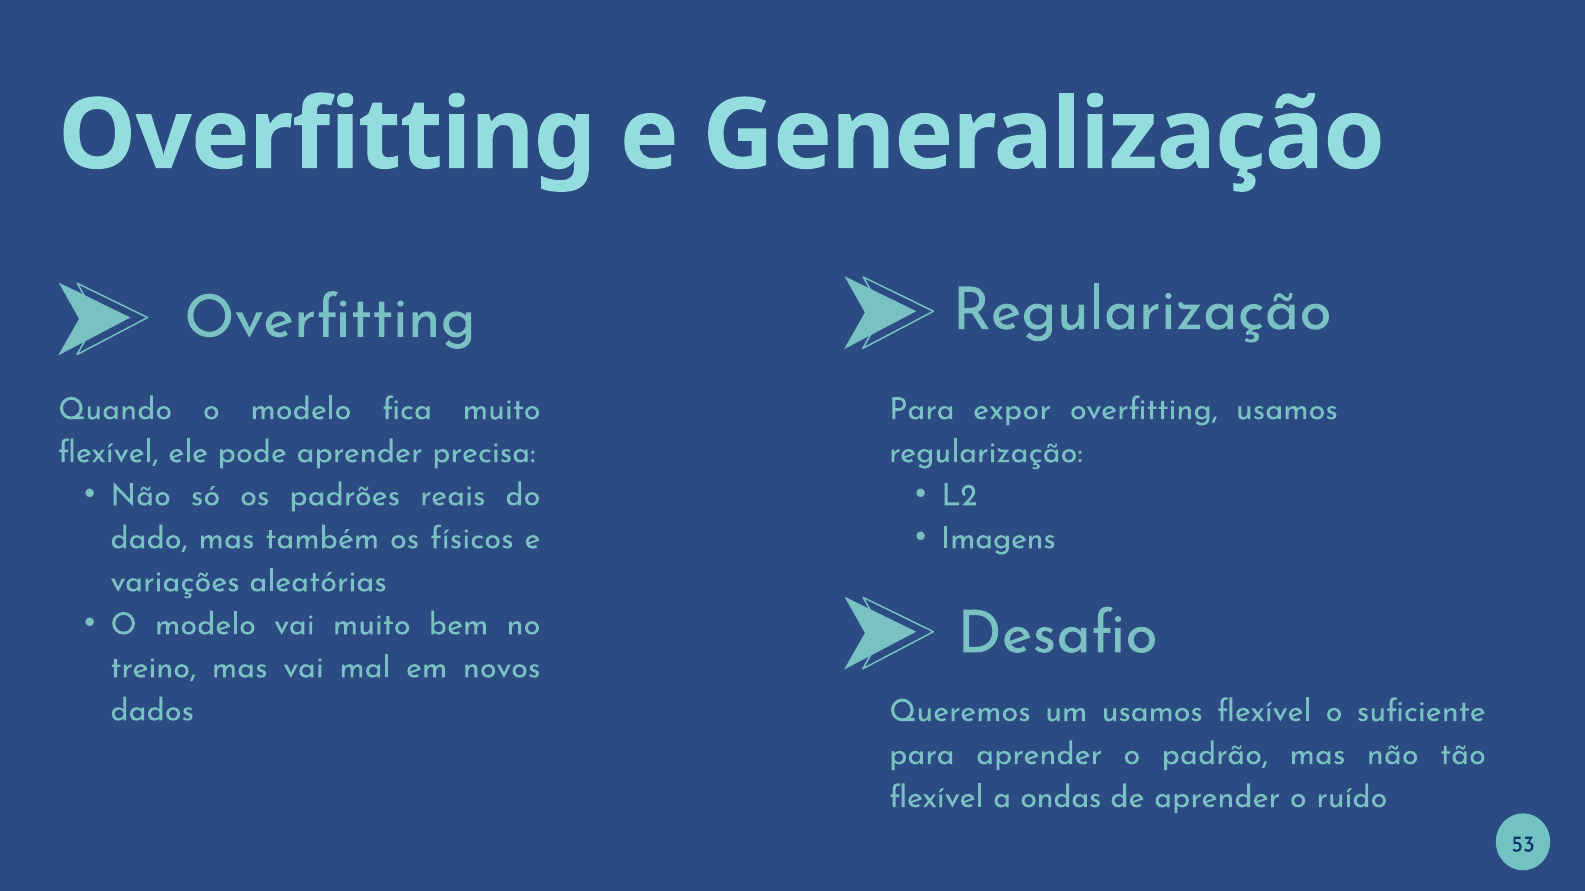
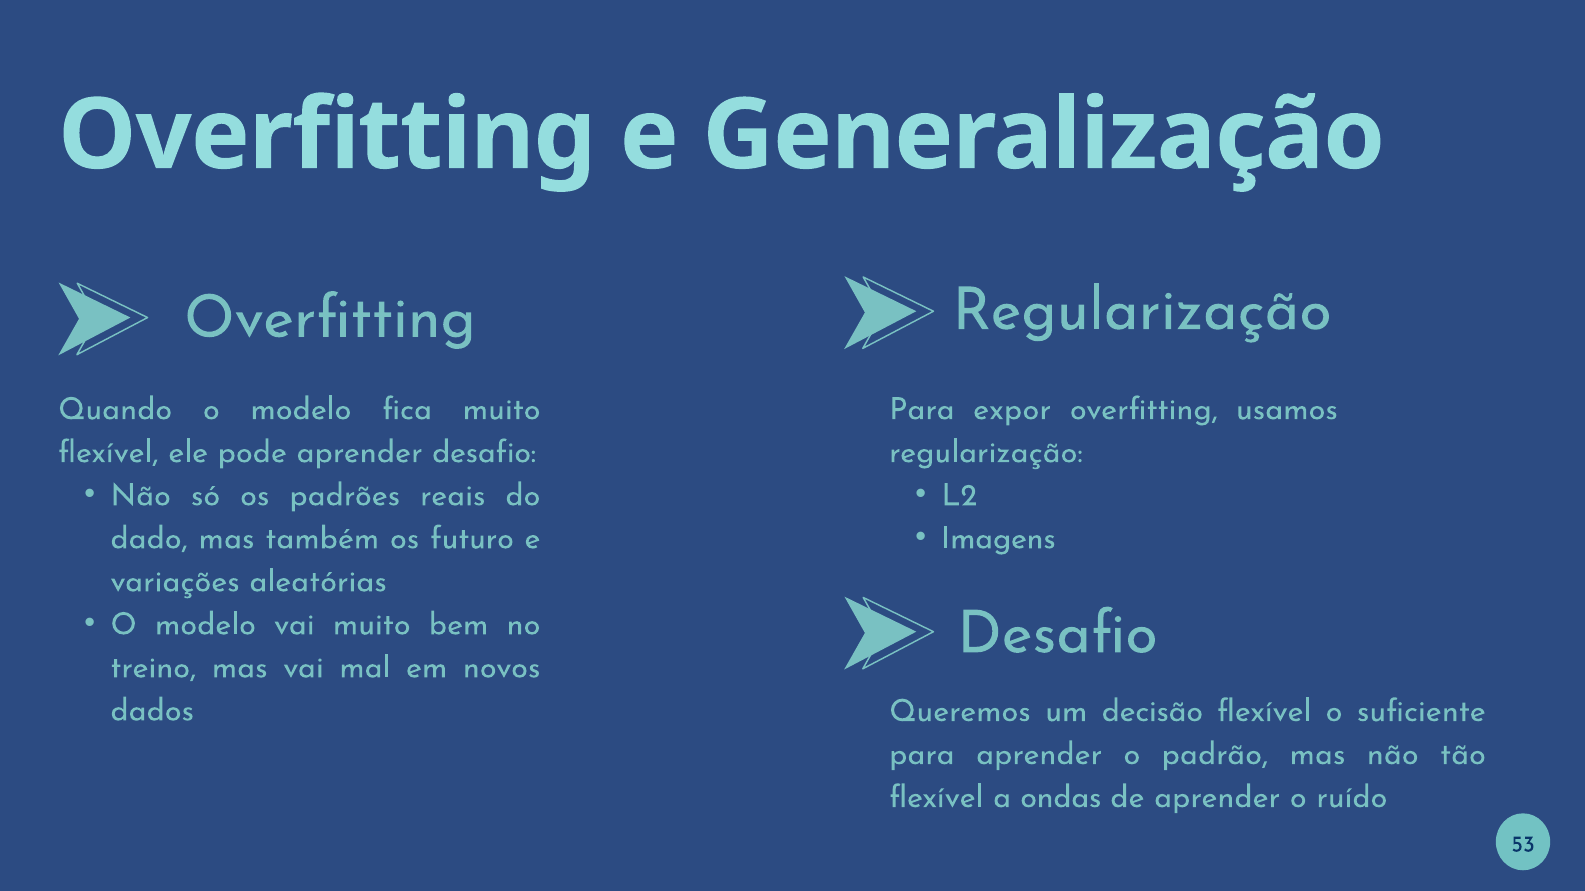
aprender precisa: precisa -> desafio (484, 452)
físicos: físicos -> futuro (472, 539)
um usamos: usamos -> decisão (1152, 711)
